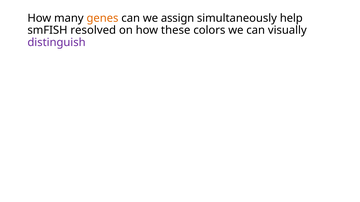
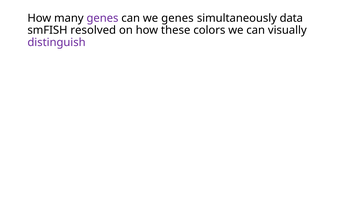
genes colour: orange -> purple (102, 18)
we assign: assign -> genes (177, 18)
help: help -> data (291, 18)
